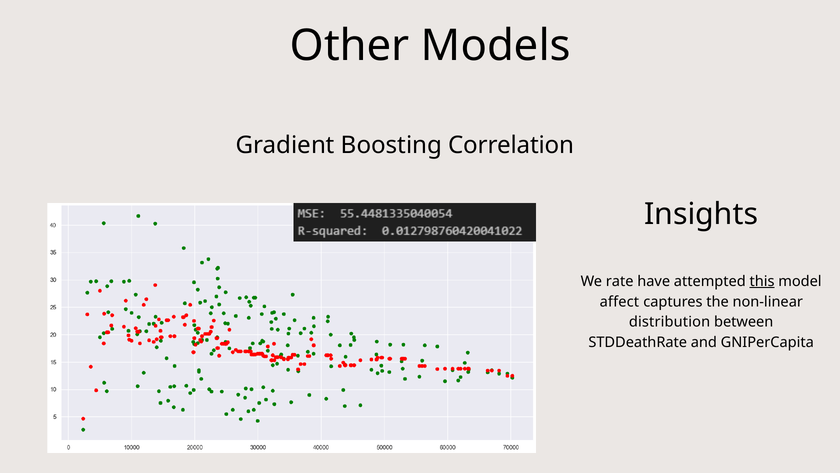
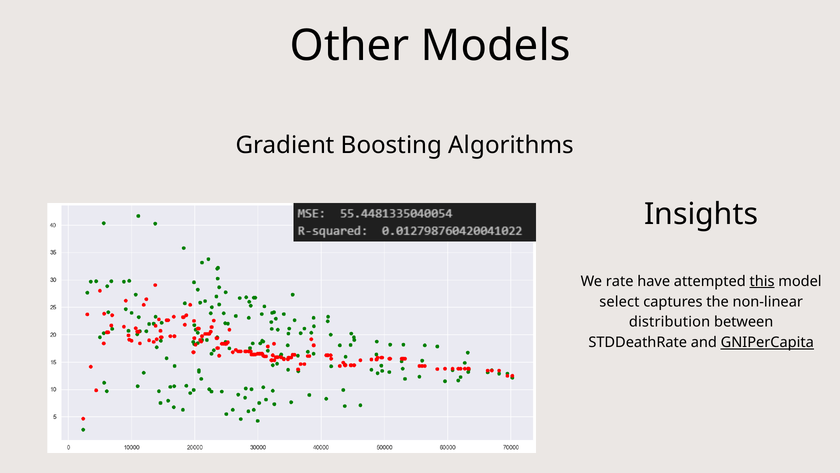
Correlation: Correlation -> Algorithms (511, 145)
affect: affect -> select (619, 301)
GNIPerCapita underline: none -> present (767, 342)
